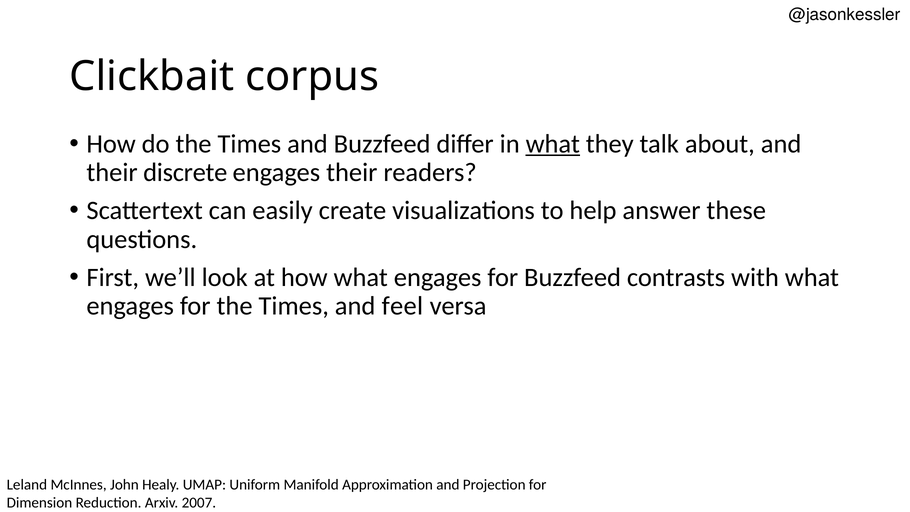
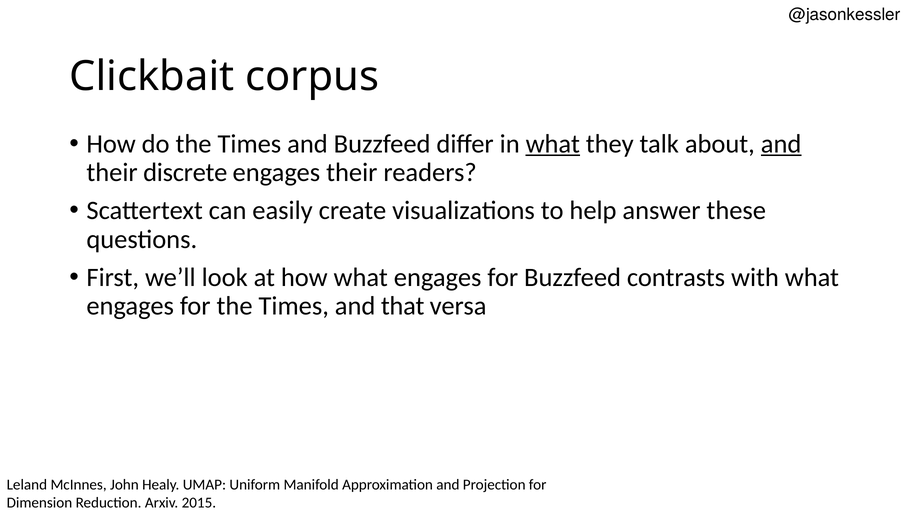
and underline: none -> present (781, 144)
feel: feel -> that (403, 306)
2007: 2007 -> 2015 (199, 503)
